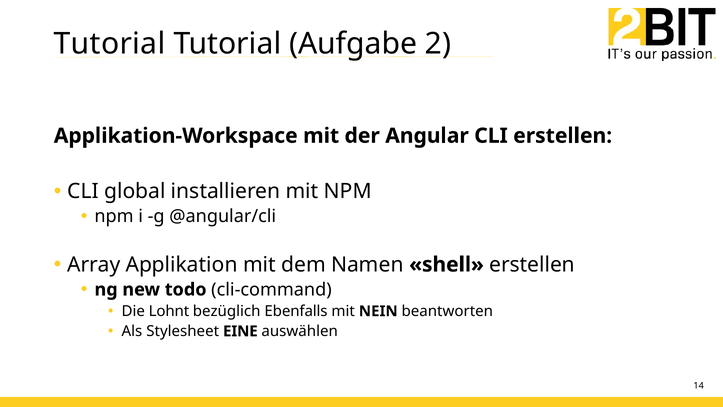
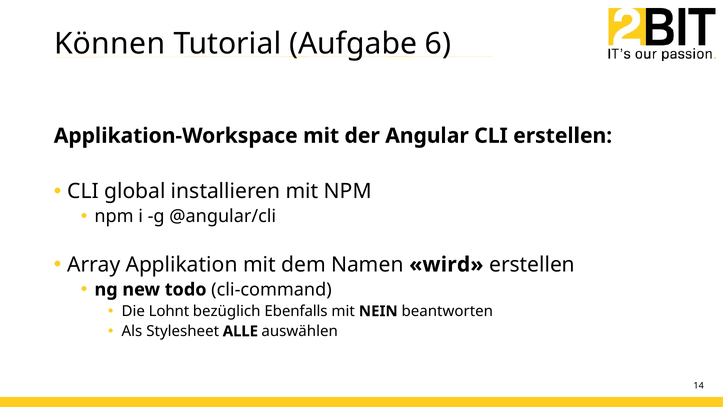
Tutorial: Tutorial -> Können (110, 44)
2: 2 -> 6 (438, 44)
shell: shell -> wird (446, 264)
EINE: EINE -> ALLE (240, 331)
